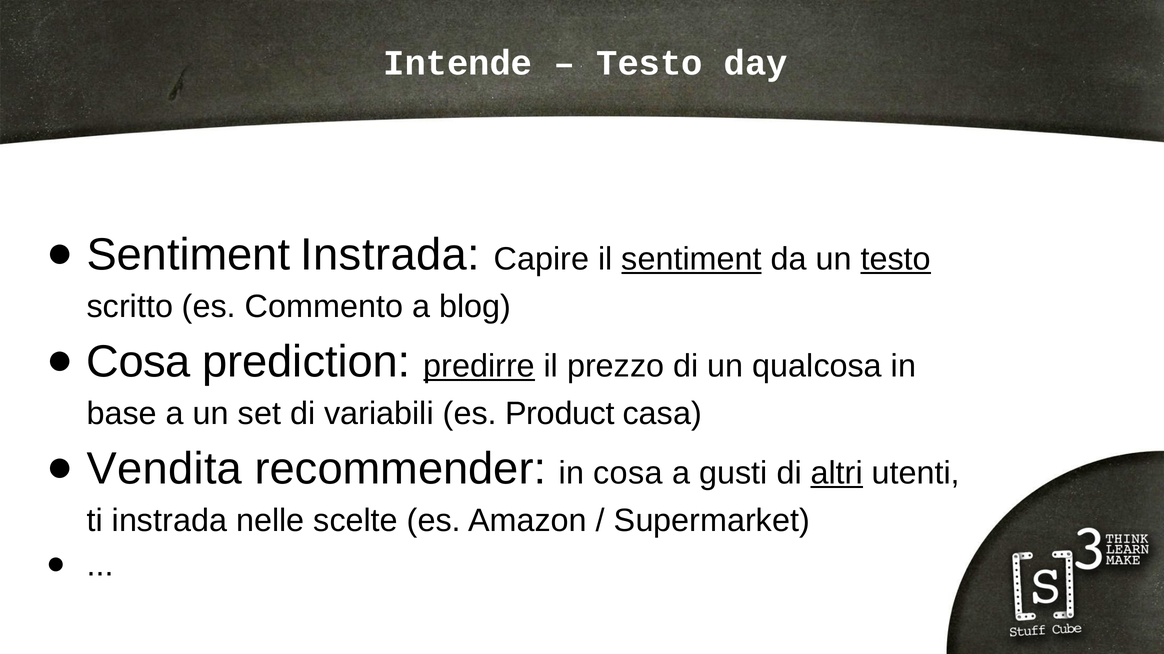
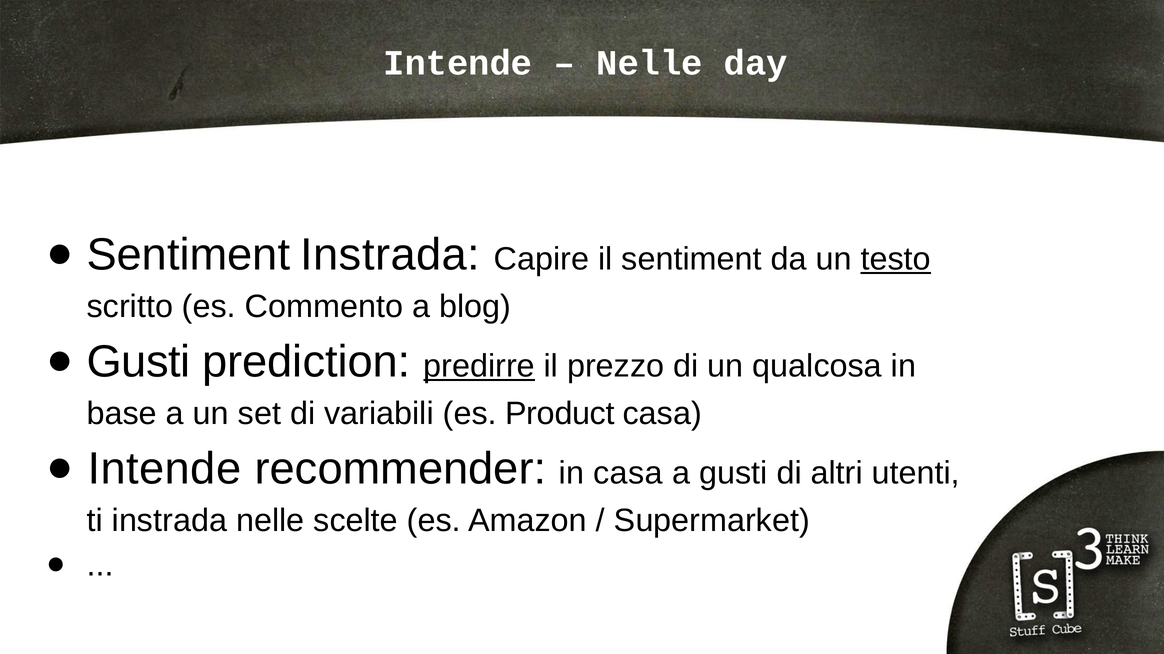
Testo: Testo -> Nelle (649, 63)
sentiment underline: present -> none (692, 260)
Cosa: Cosa -> Gusti (138, 362)
Vendita: Vendita -> Intende (164, 469)
in cosa: cosa -> casa (628, 474)
altri underline: present -> none (837, 474)
